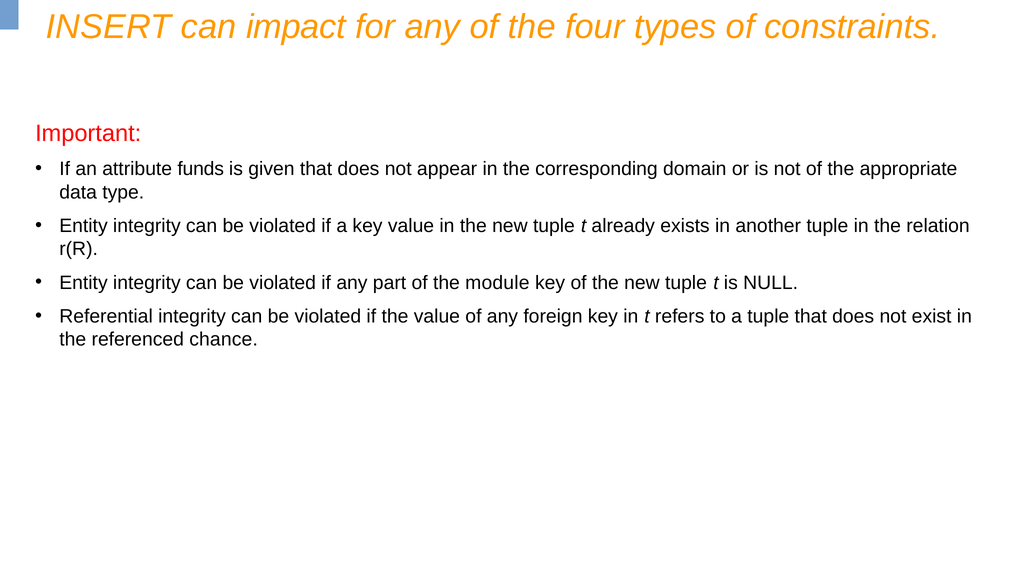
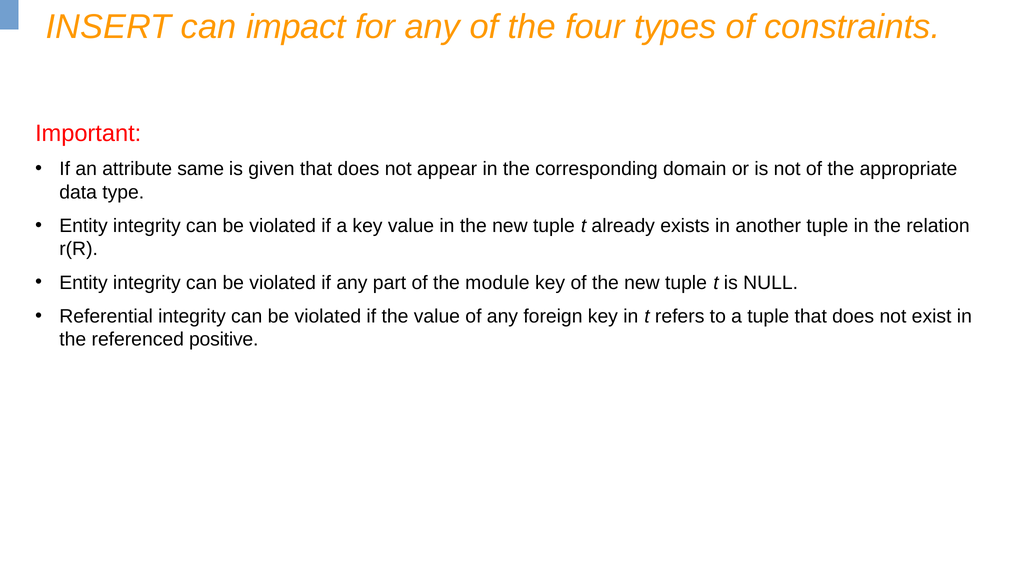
funds: funds -> same (201, 169)
chance: chance -> positive (224, 339)
